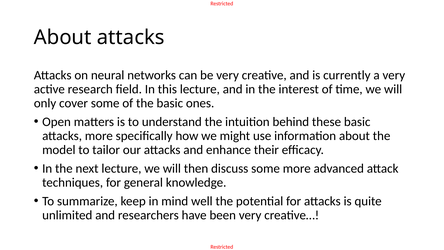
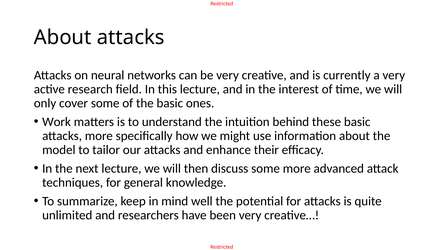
Open: Open -> Work (57, 122)
